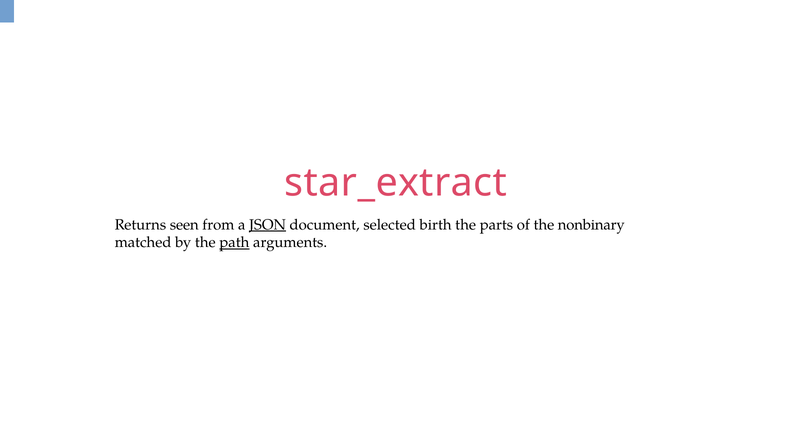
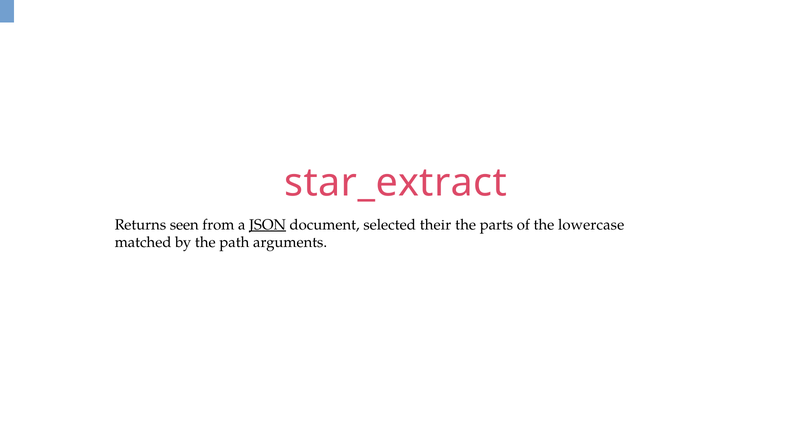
birth: birth -> their (435, 225)
nonbinary: nonbinary -> lowercase (591, 225)
path underline: present -> none (234, 243)
